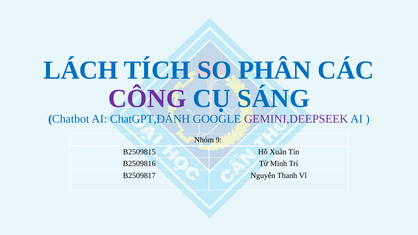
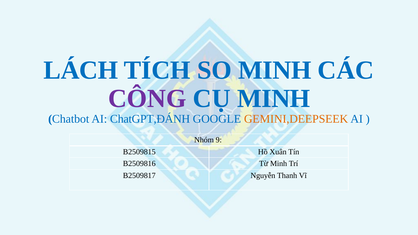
SO PHÂN: PHÂN -> MINH (275, 70)
CỤ SÁNG: SÁNG -> MINH (274, 98)
GEMINI,DEEPSEEK colour: purple -> orange (296, 119)
